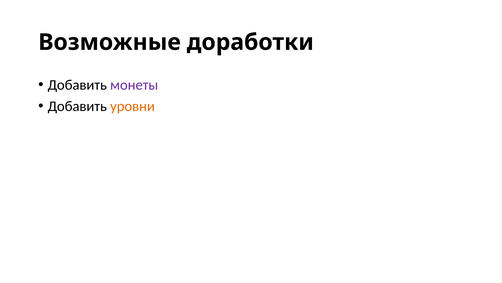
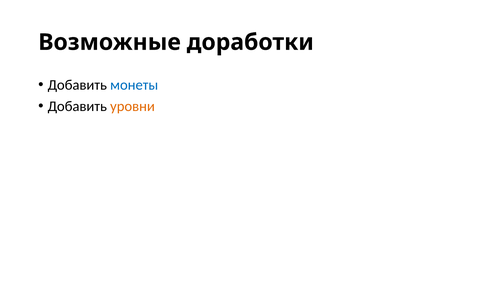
монеты colour: purple -> blue (134, 85)
